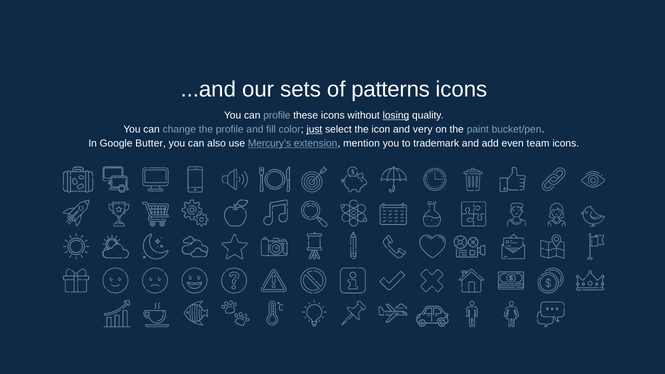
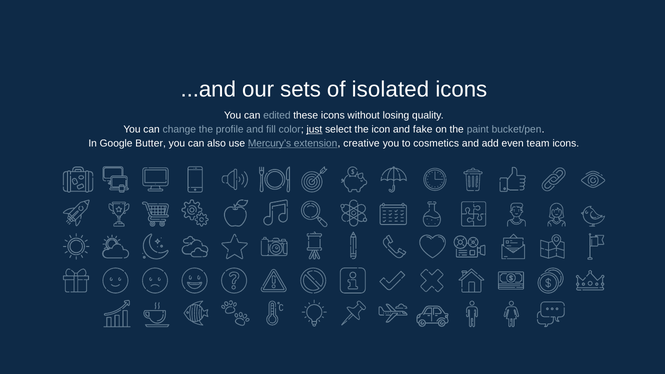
patterns: patterns -> isolated (390, 89)
can profile: profile -> edited (277, 115)
losing underline: present -> none (396, 115)
very: very -> fake (423, 129)
mention: mention -> creative (361, 143)
trademark: trademark -> cosmetics (436, 143)
